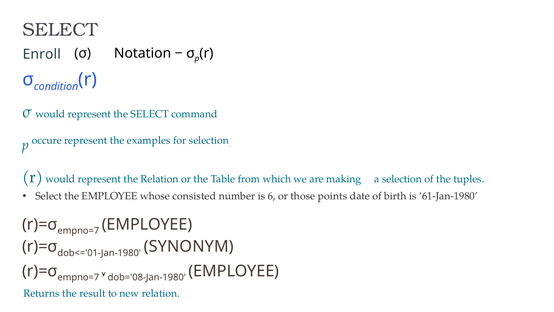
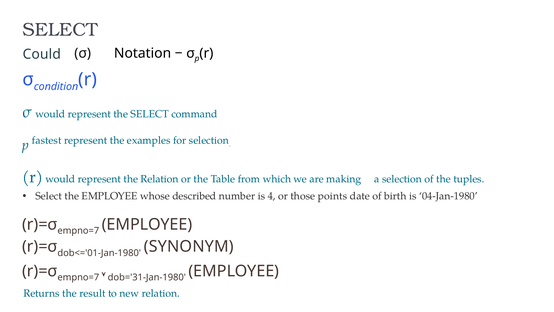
Enroll: Enroll -> Could (42, 54)
occure: occure -> fastest (47, 140)
consisted: consisted -> described (194, 196)
6: 6 -> 4 (272, 196)
61-Jan-1980: 61-Jan-1980 -> 04-Jan-1980 (448, 196)
dob='08-Jan-1980: dob='08-Jan-1980 -> dob='31-Jan-1980 (147, 277)
